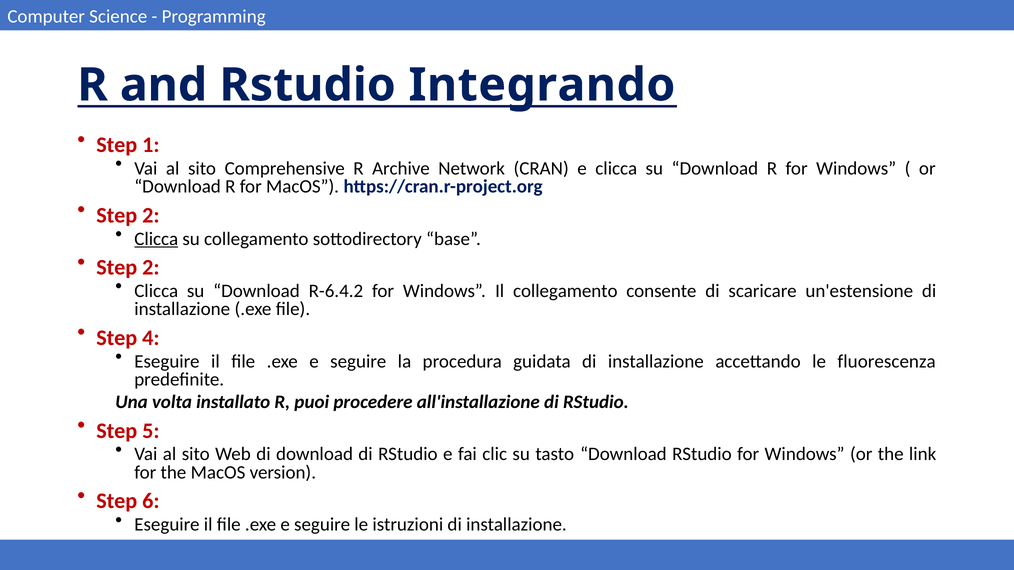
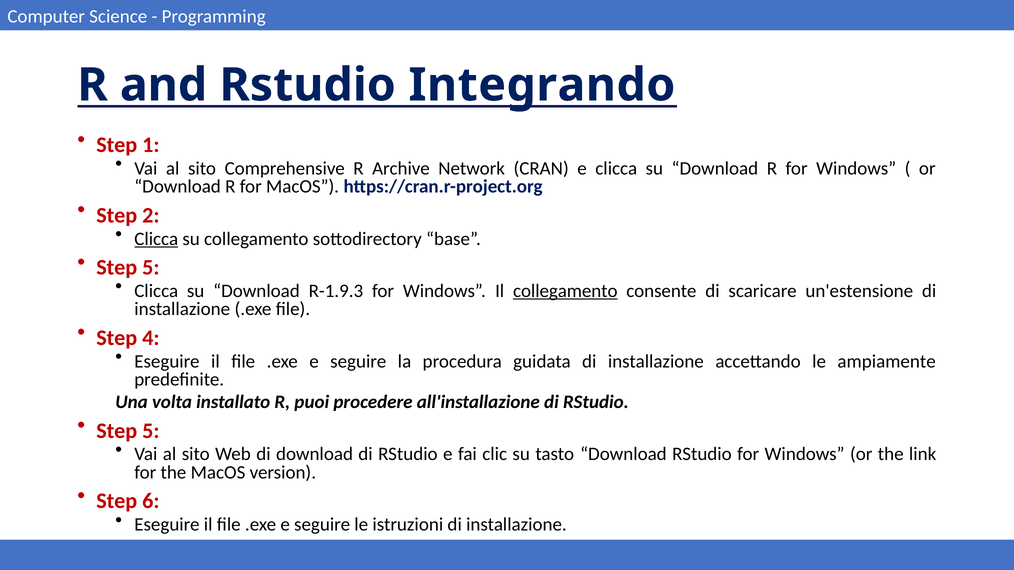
2: 2 -> 5 (151, 268)
R-6.4.2: R-6.4.2 -> R-1.9.3 (336, 291)
collegamento underline: none -> present (565, 291)
fluorescenza: fluorescenza -> ampiamente (887, 362)
